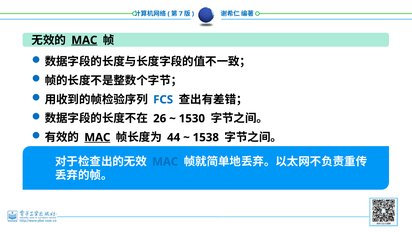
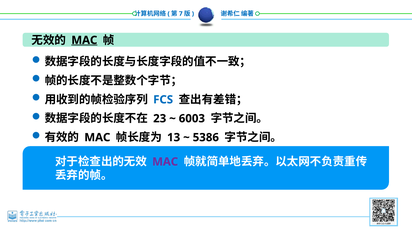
26: 26 -> 23 (160, 118)
1530: 1530 -> 6003 (192, 118)
MAC underline: present -> none (97, 137)
44: 44 -> 13 (174, 137)
1538: 1538 -> 5386 (206, 137)
MAC colour: blue -> purple (165, 162)
